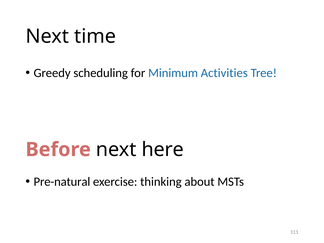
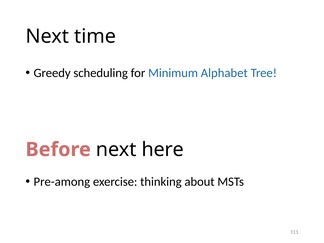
Activities: Activities -> Alphabet (224, 73)
Pre-natural: Pre-natural -> Pre-among (62, 182)
